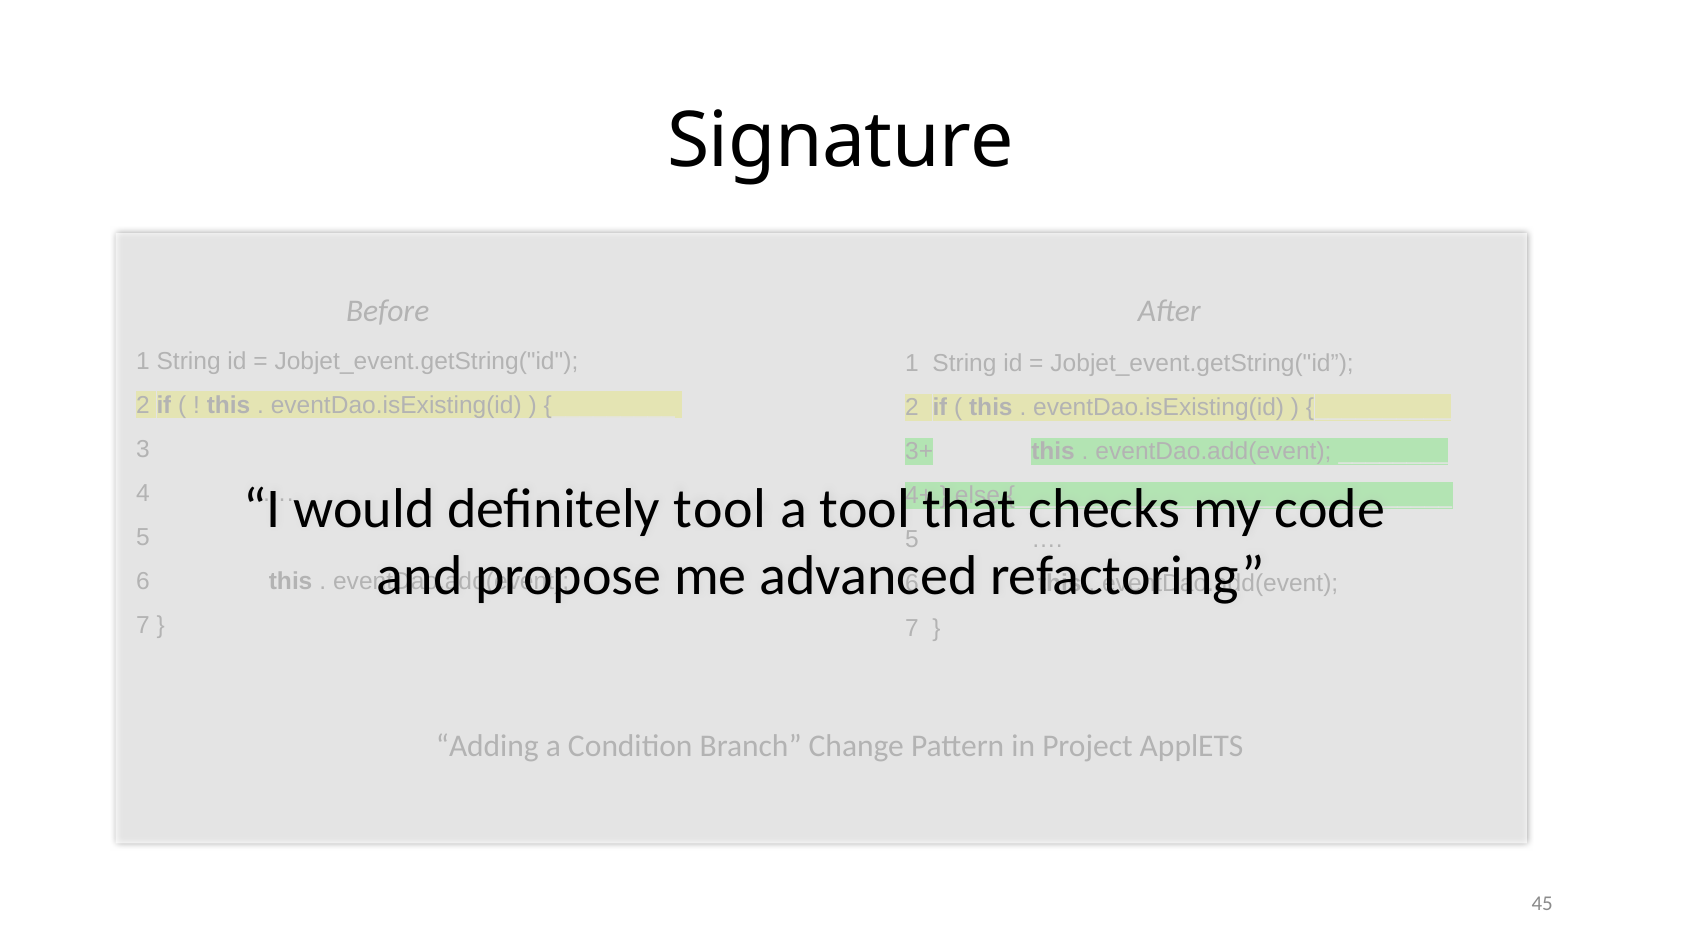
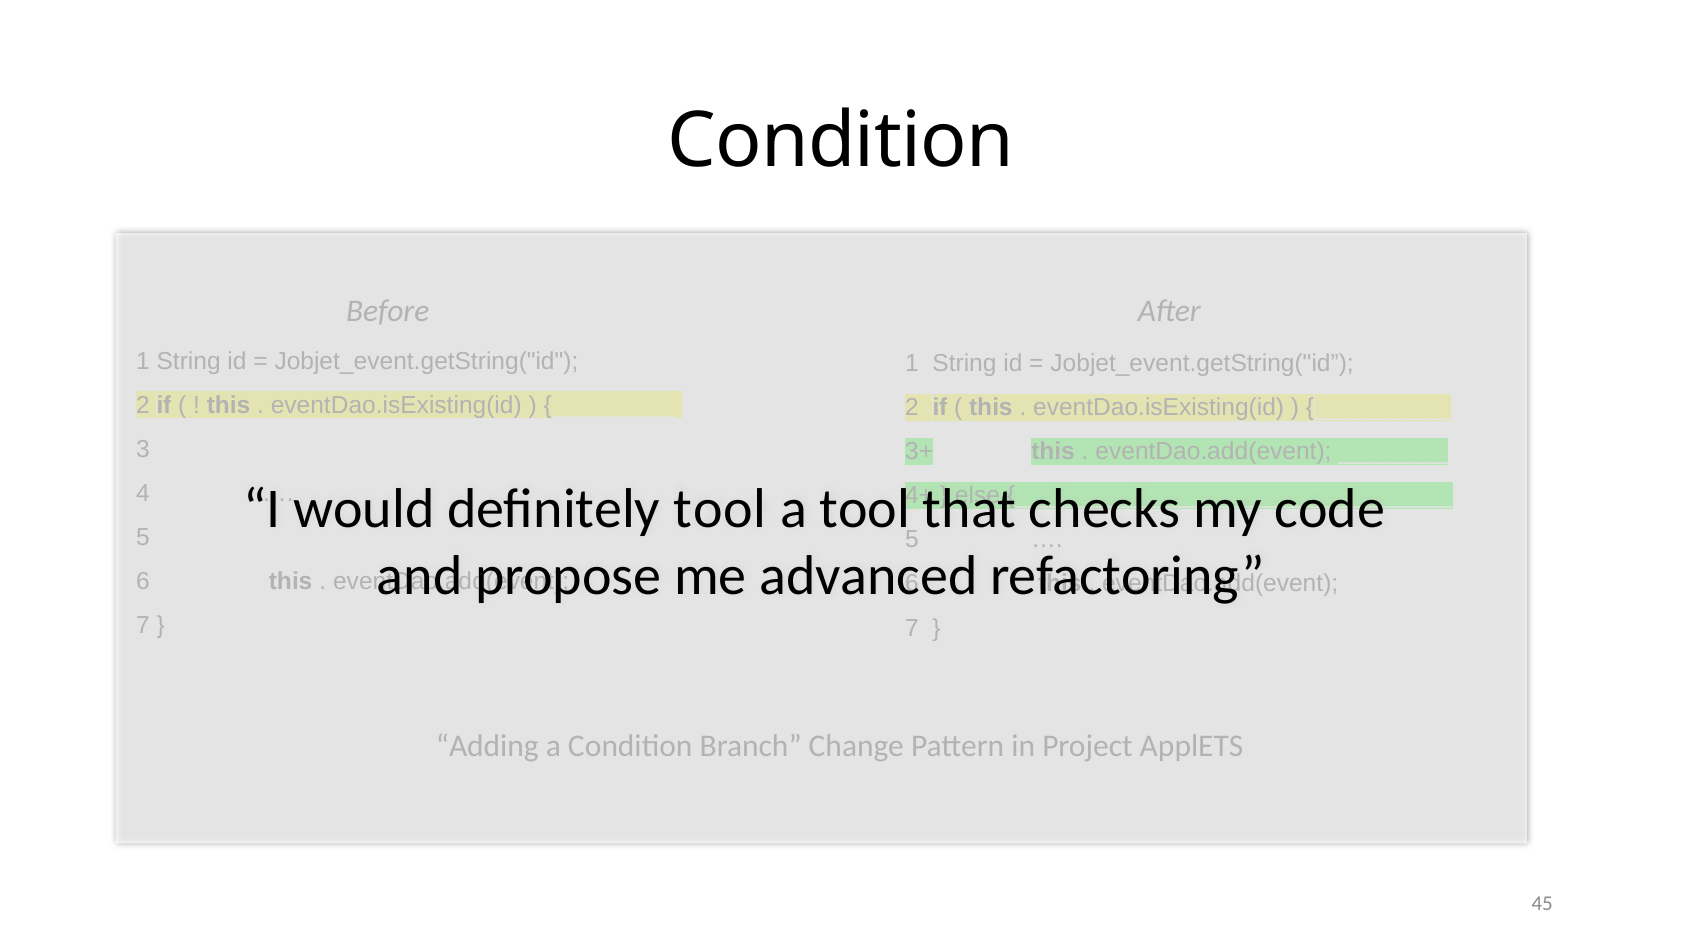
Signature: Signature -> Condition (841, 141)
